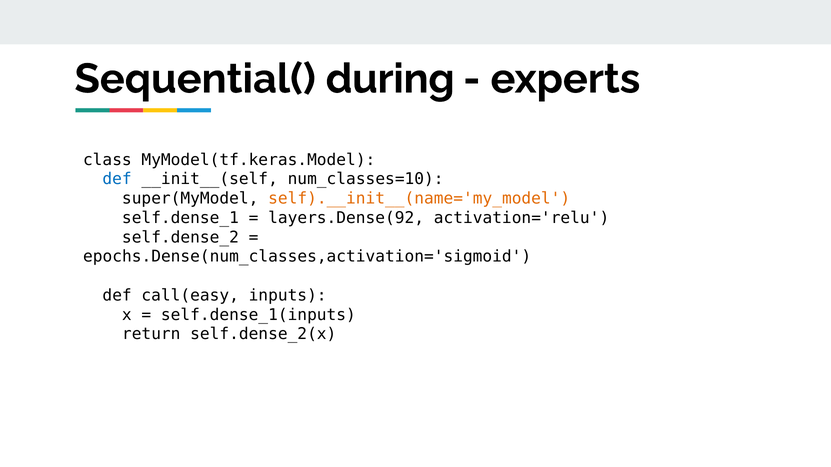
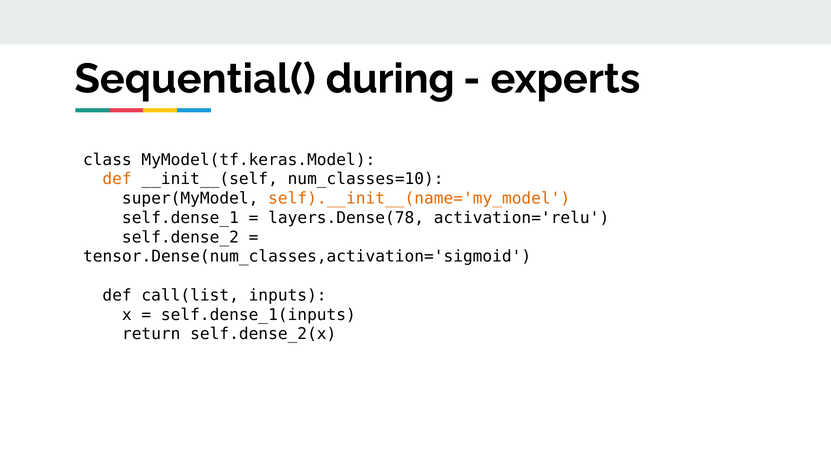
def colour: blue -> orange (117, 179)
layers.Dense(92: layers.Dense(92 -> layers.Dense(78 (346, 218)
epochs.Dense(num_classes,activation='sigmoid: epochs.Dense(num_classes,activation='sigmoid -> tensor.Dense(num_classes,activation='sigmoid (307, 257)
call(easy: call(easy -> call(list (190, 296)
